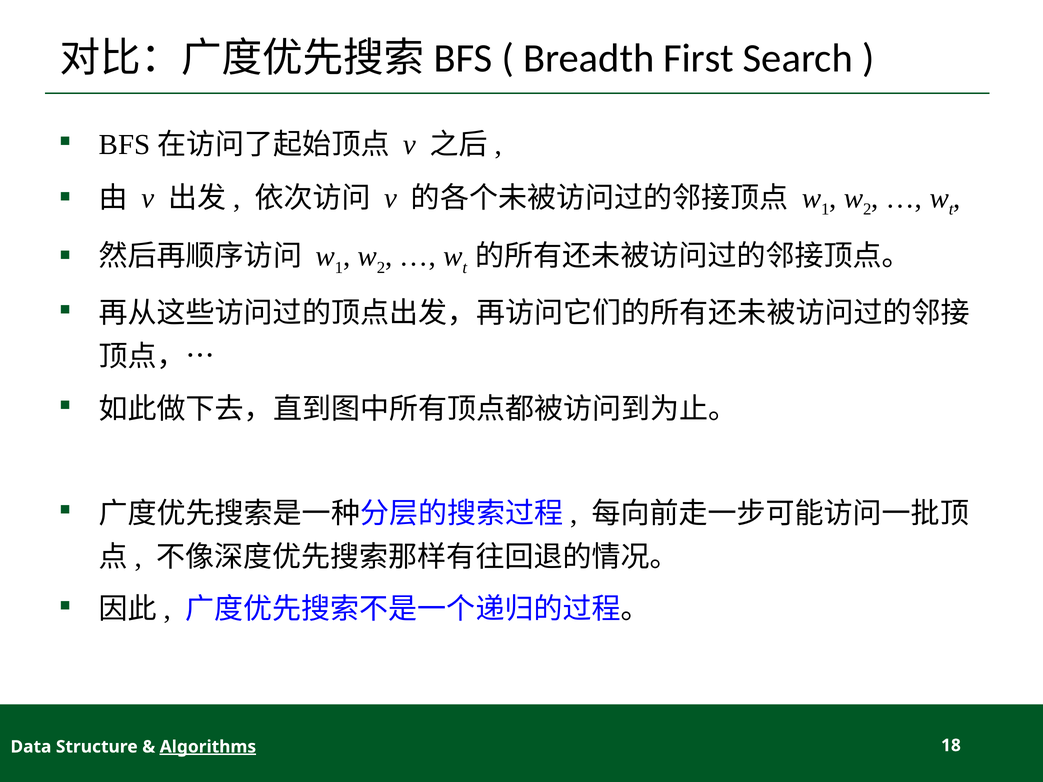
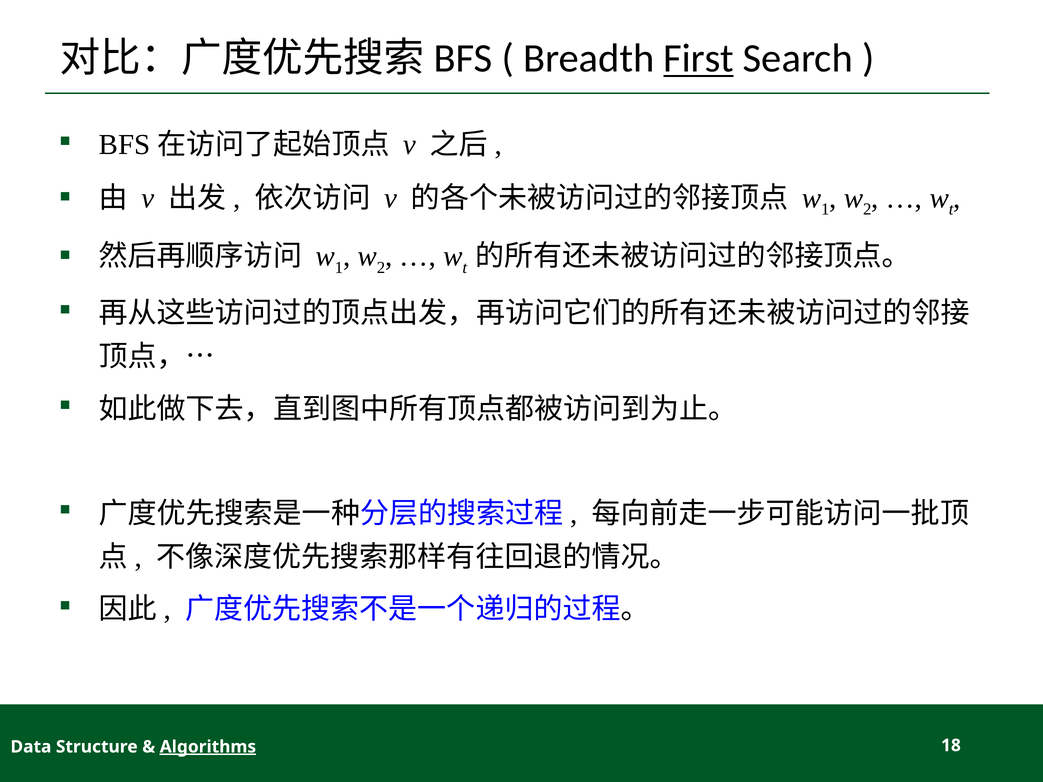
First underline: none -> present (699, 59)
